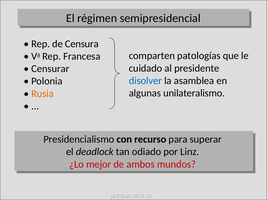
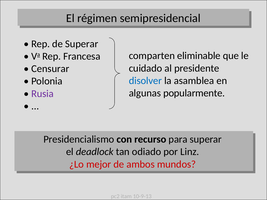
de Censura: Censura -> Superar (82, 44)
patologías: patologías -> eliminable (199, 56)
unilateralismo: unilateralismo -> popularmente (194, 93)
Rusia colour: orange -> purple (42, 94)
